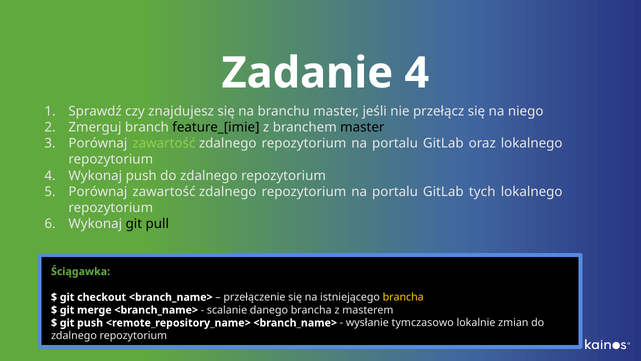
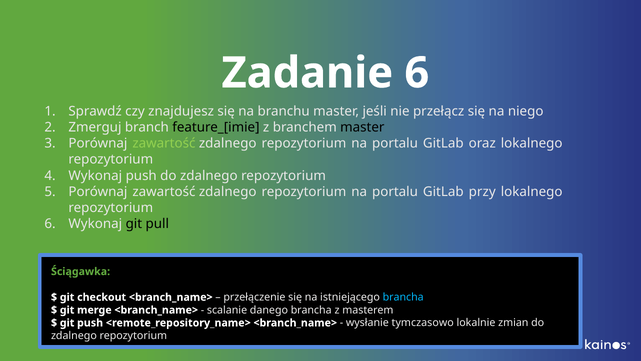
Zadanie 4: 4 -> 6 (417, 73)
tych: tych -> przy (482, 191)
brancha colour: yellow -> light blue (403, 297)
